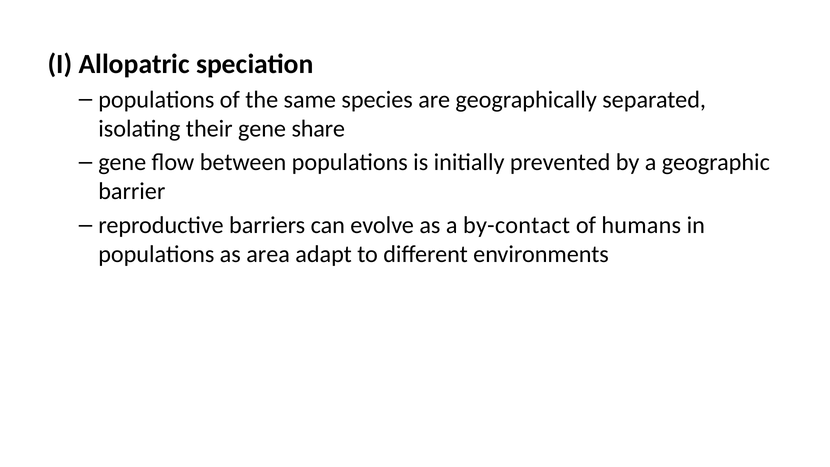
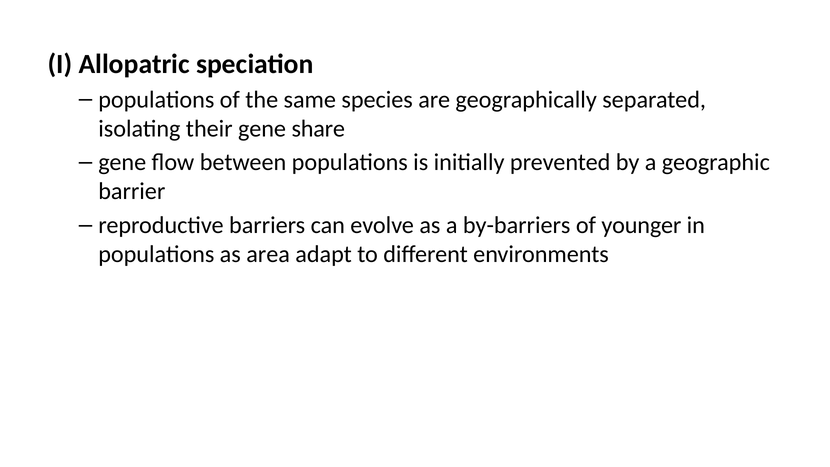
by-contact: by-contact -> by-barriers (517, 225)
humans: humans -> younger (641, 225)
